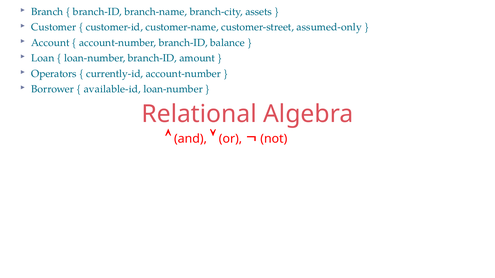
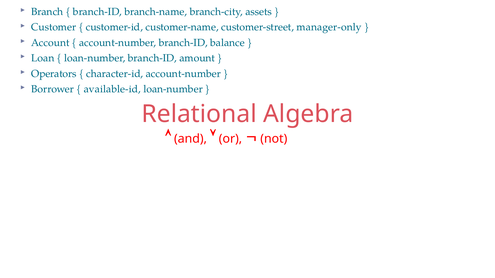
assumed-only: assumed-only -> manager-only (329, 27)
currently-id: currently-id -> character-id (115, 74)
